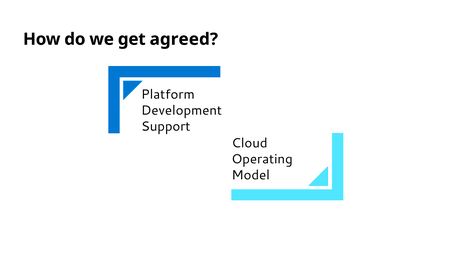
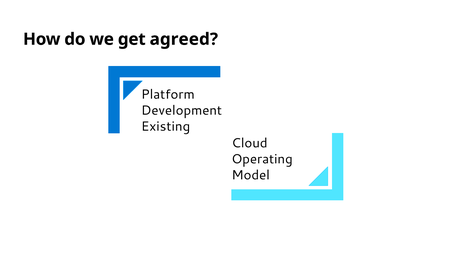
Support: Support -> Existing (166, 127)
